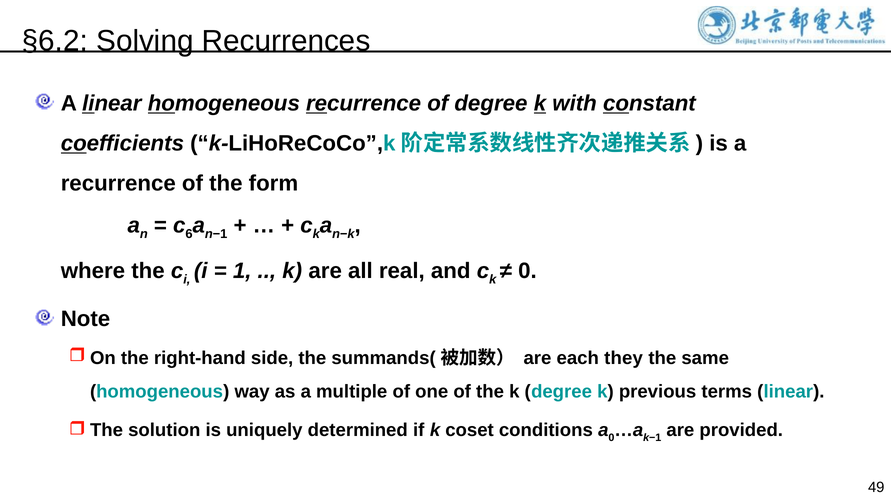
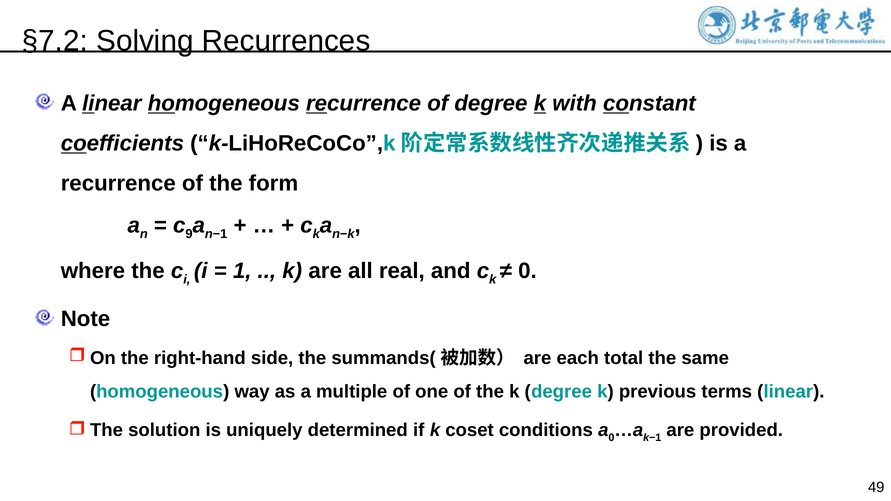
§6.2: §6.2 -> §7.2 (55, 41)
6: 6 -> 9 (189, 234)
they: they -> total (624, 358)
